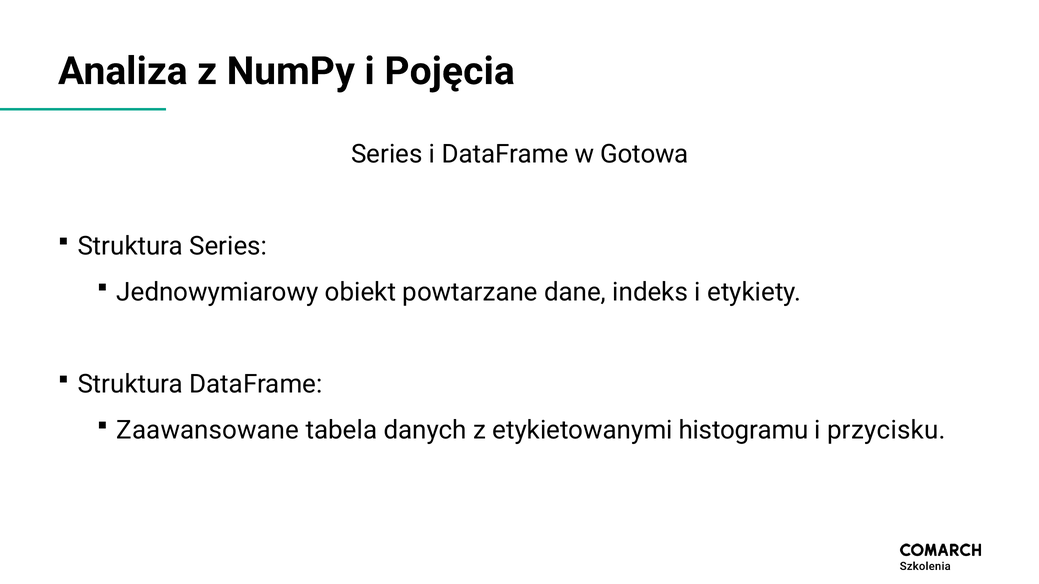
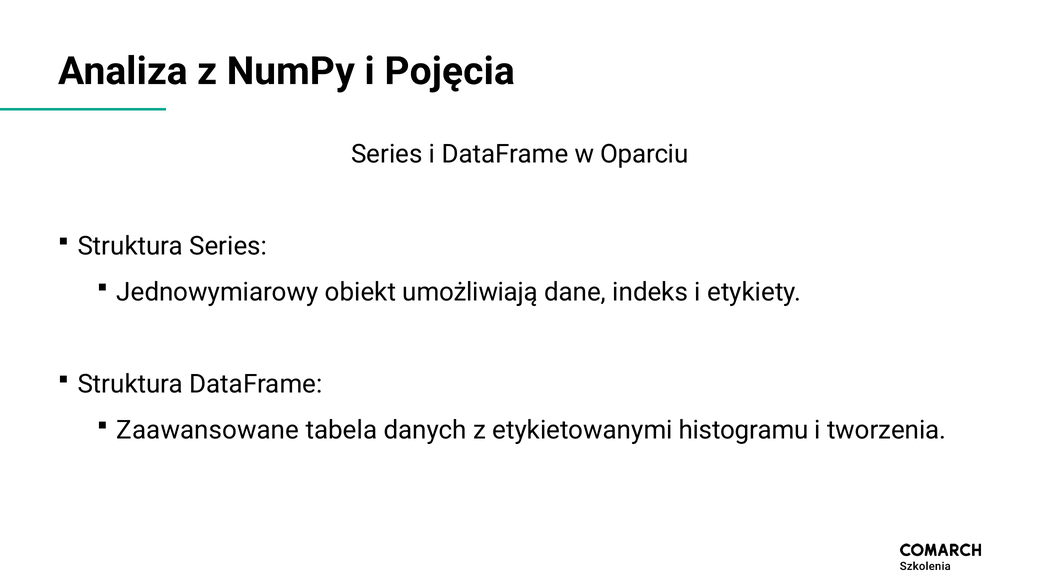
Gotowa: Gotowa -> Oparciu (644, 154)
powtarzane: powtarzane -> umożliwiają (470, 292)
przycisku: przycisku -> tworzenia (887, 430)
